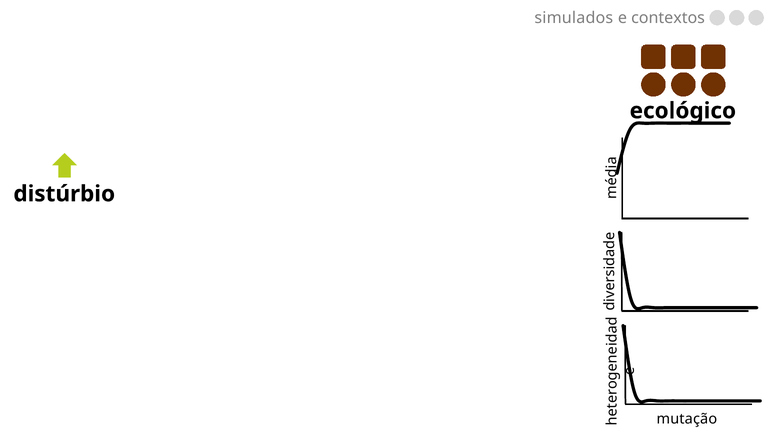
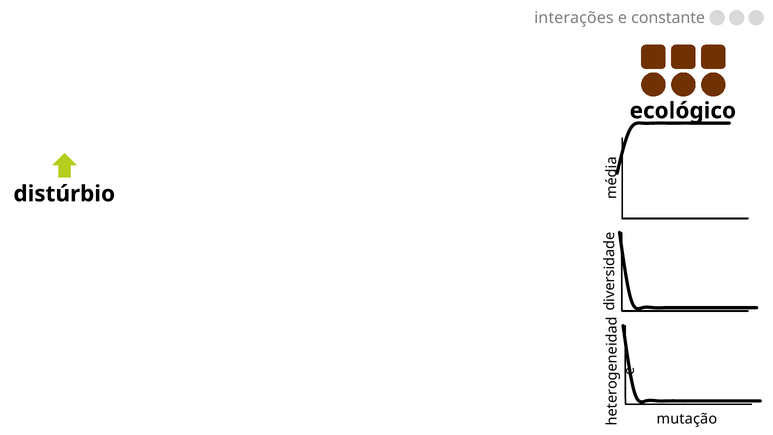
simulados: simulados -> interações (574, 18)
contextos: contextos -> constante (668, 18)
